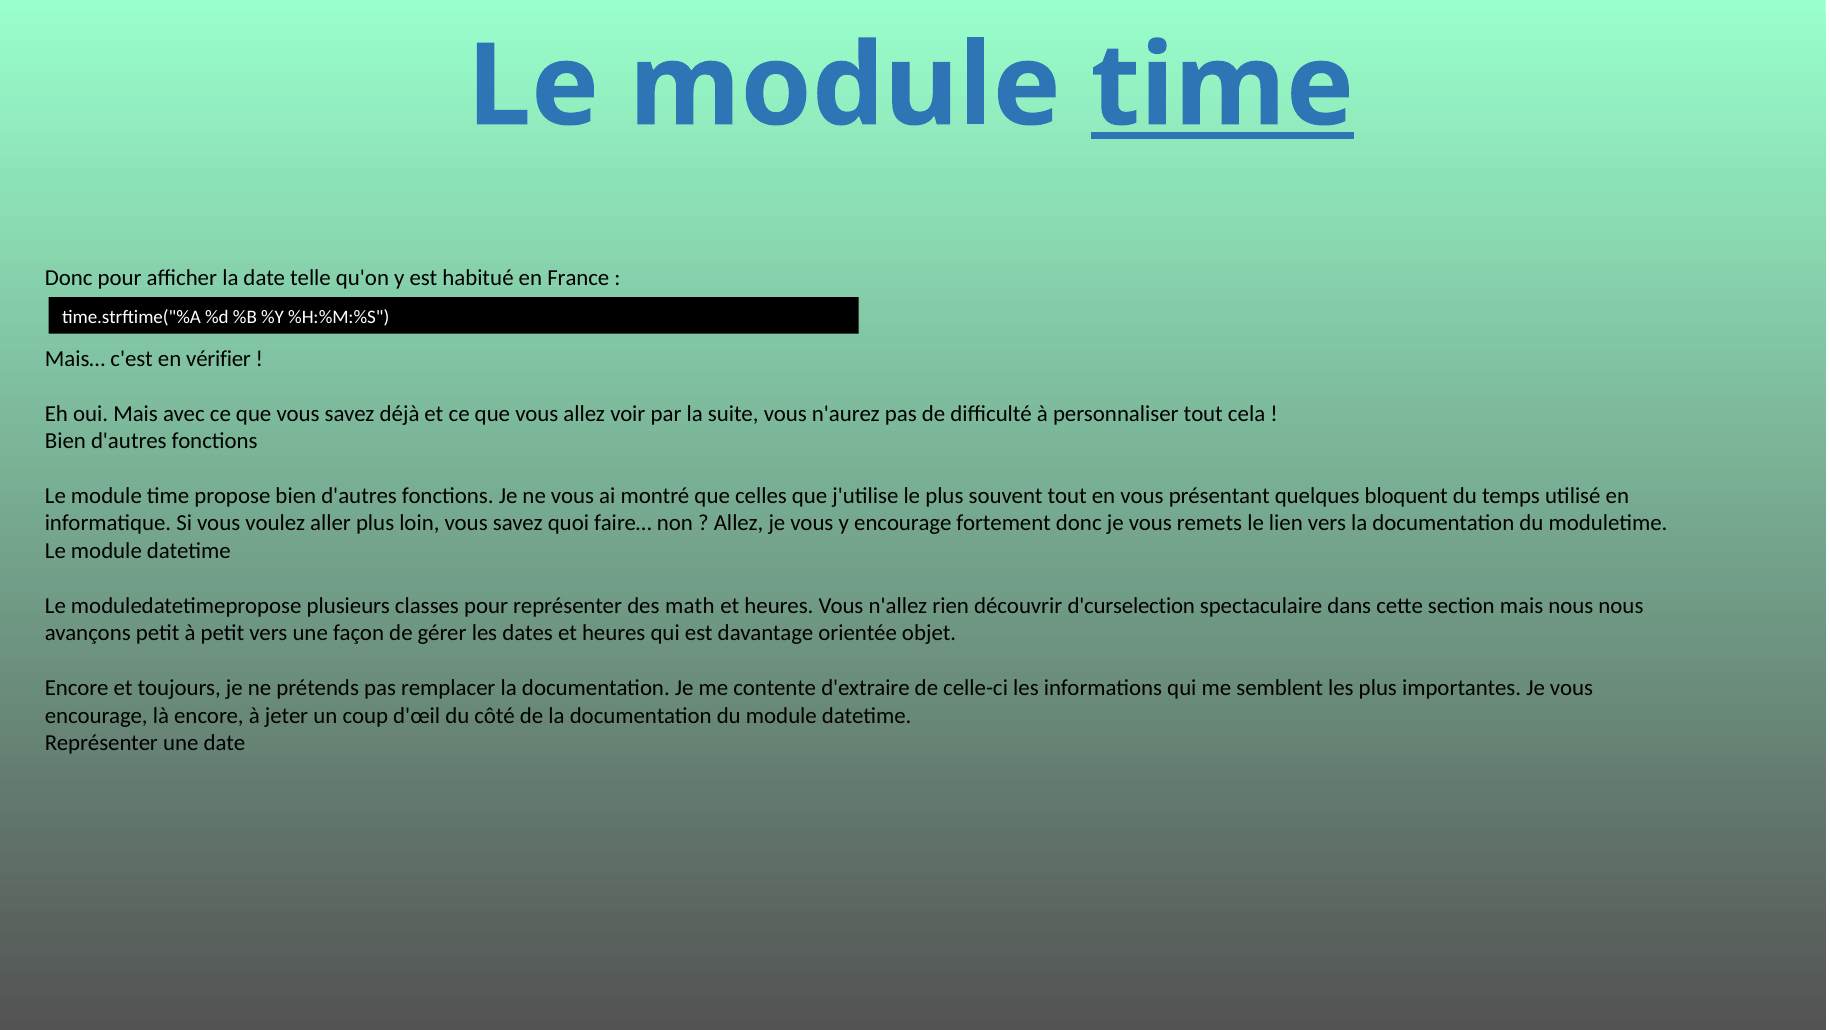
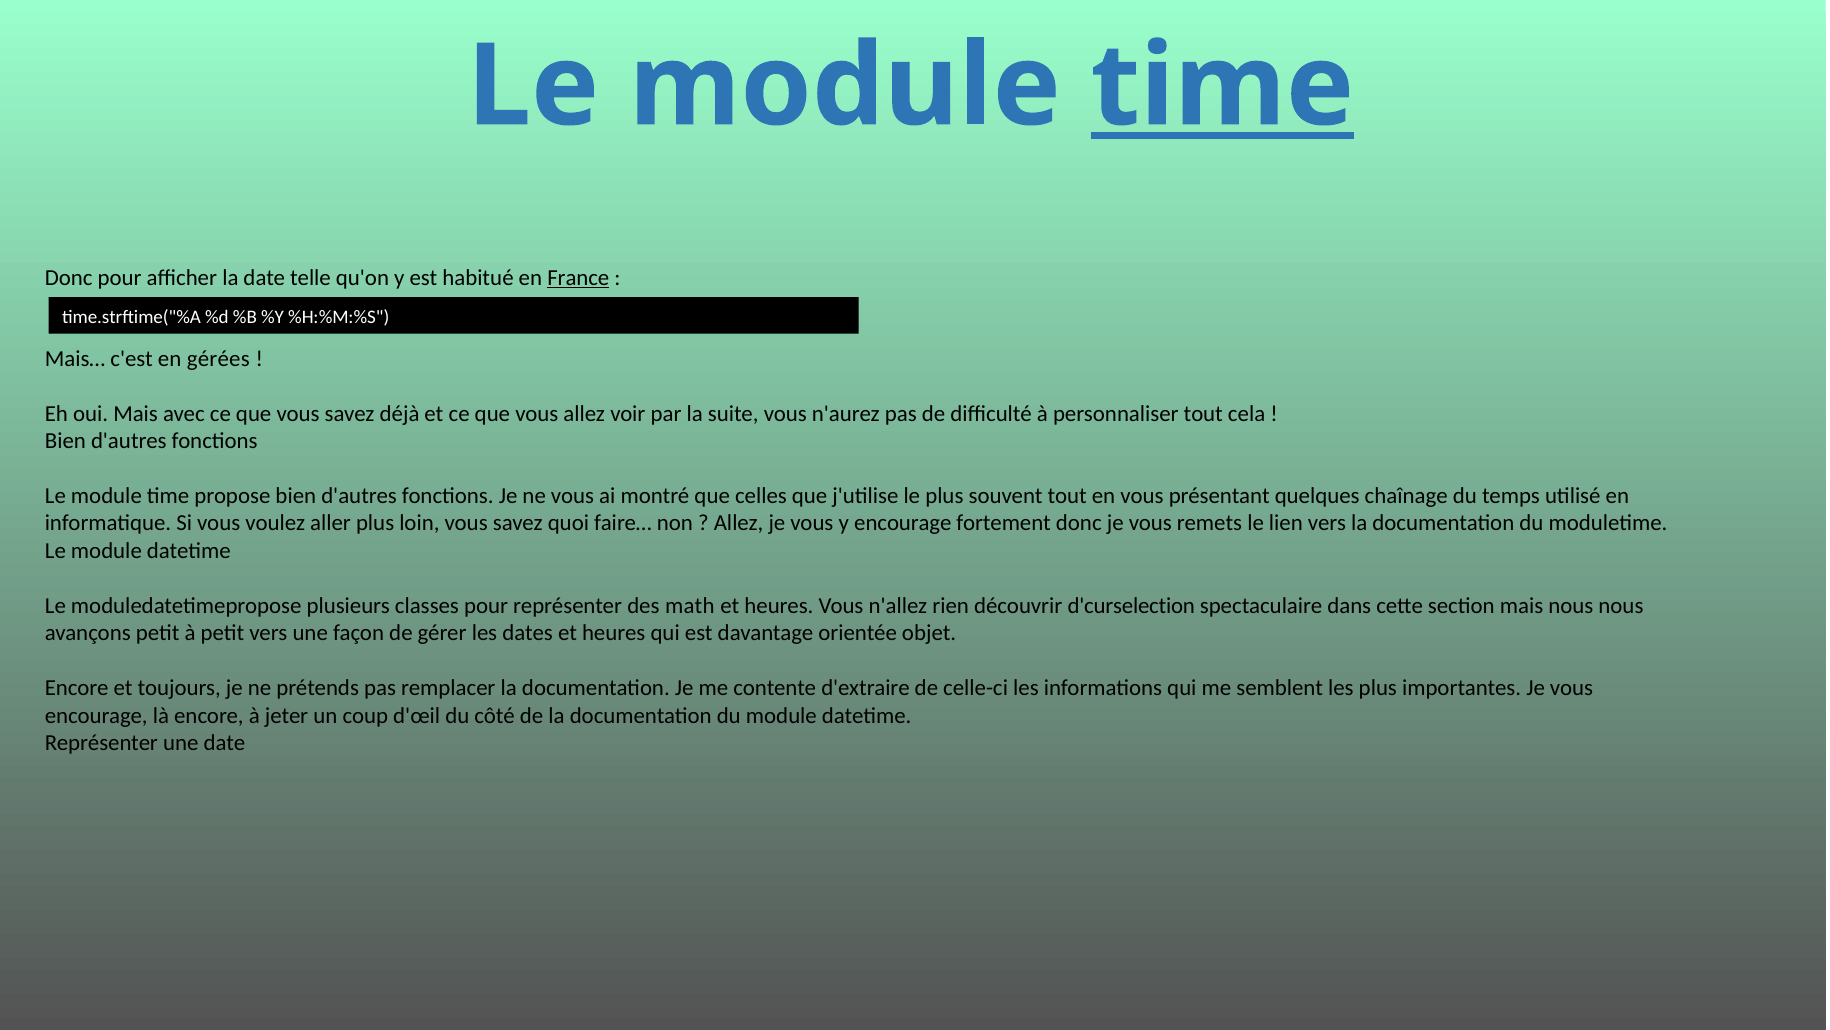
France underline: none -> present (578, 277)
vérifier: vérifier -> gérées (218, 358)
bloquent: bloquent -> chaînage (1406, 496)
